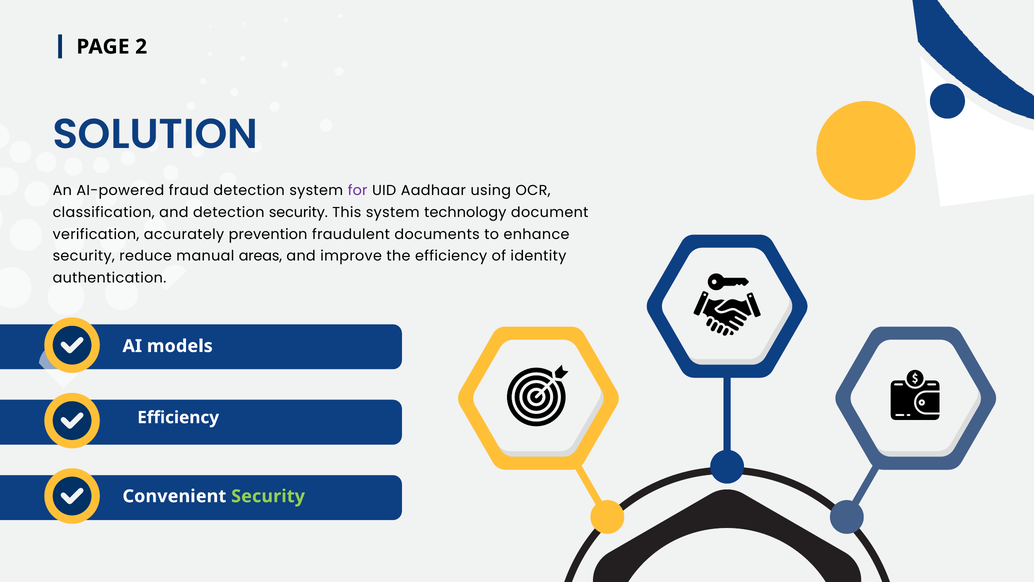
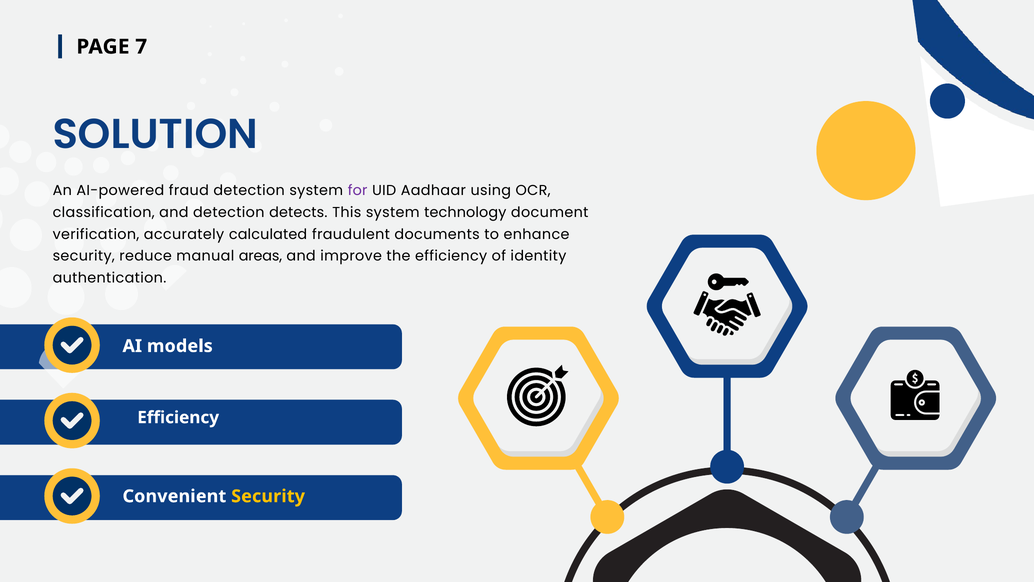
2: 2 -> 7 (141, 47)
detection security: security -> detects (298, 212)
prevention: prevention -> calculated (268, 234)
Security colour: light green -> yellow (268, 496)
